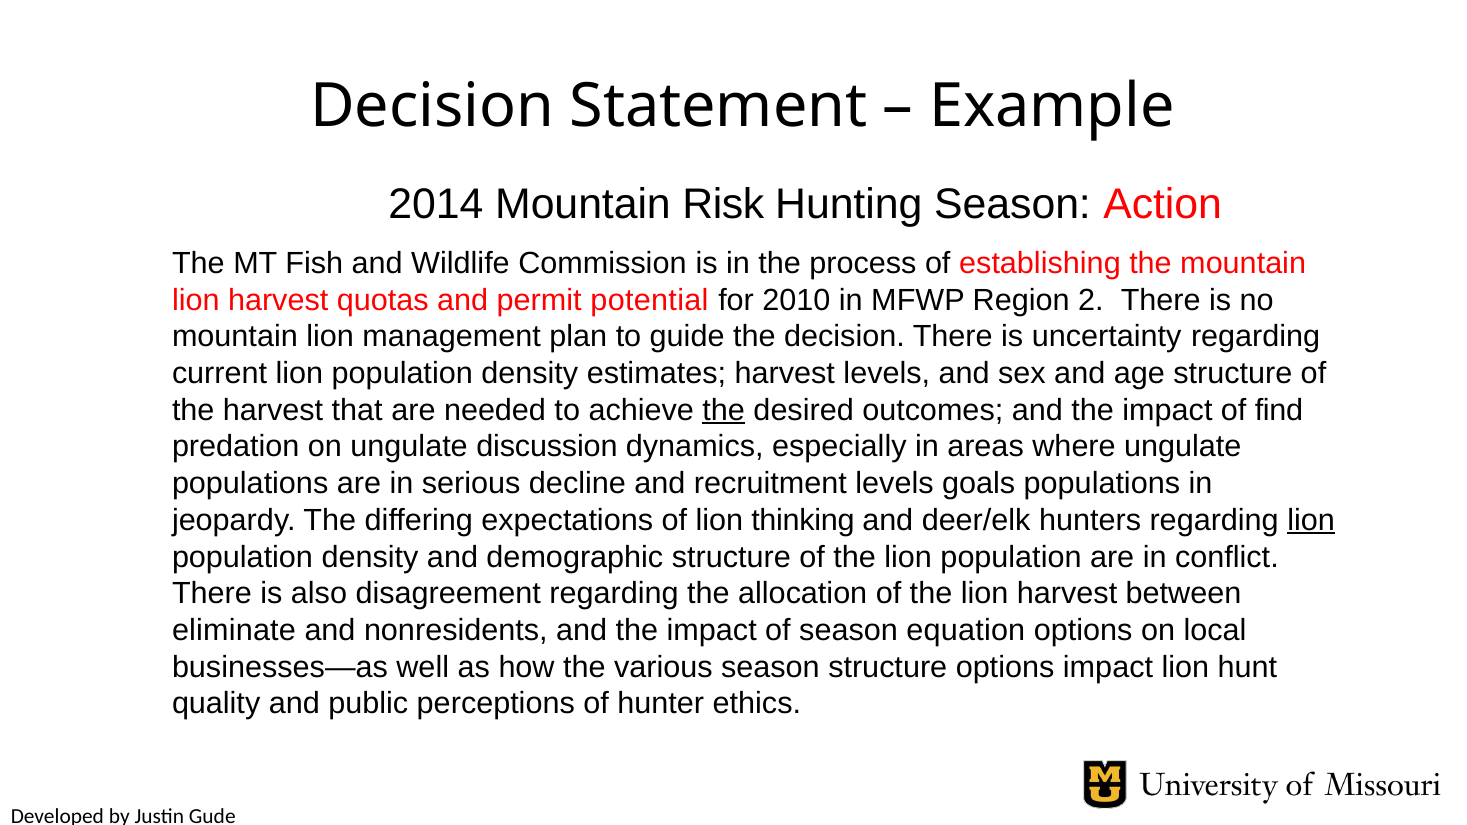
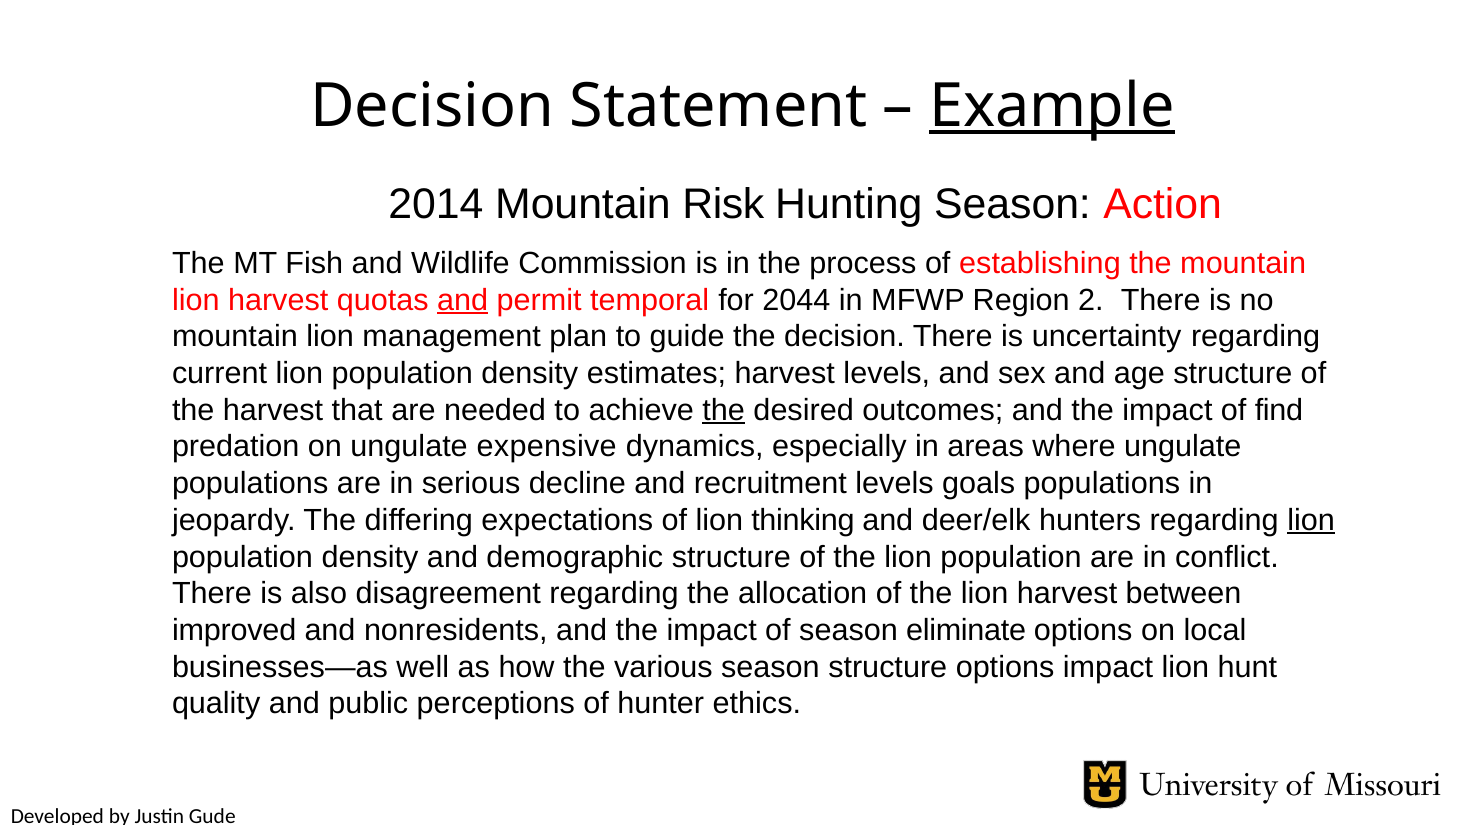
Example underline: none -> present (1052, 106)
and underline: none -> present (463, 300)
potential: potential -> temporal (650, 300)
2010: 2010 -> 2044 (796, 300)
discussion: discussion -> expensive (547, 447)
eliminate: eliminate -> improved (234, 630)
equation: equation -> eliminate (966, 630)
